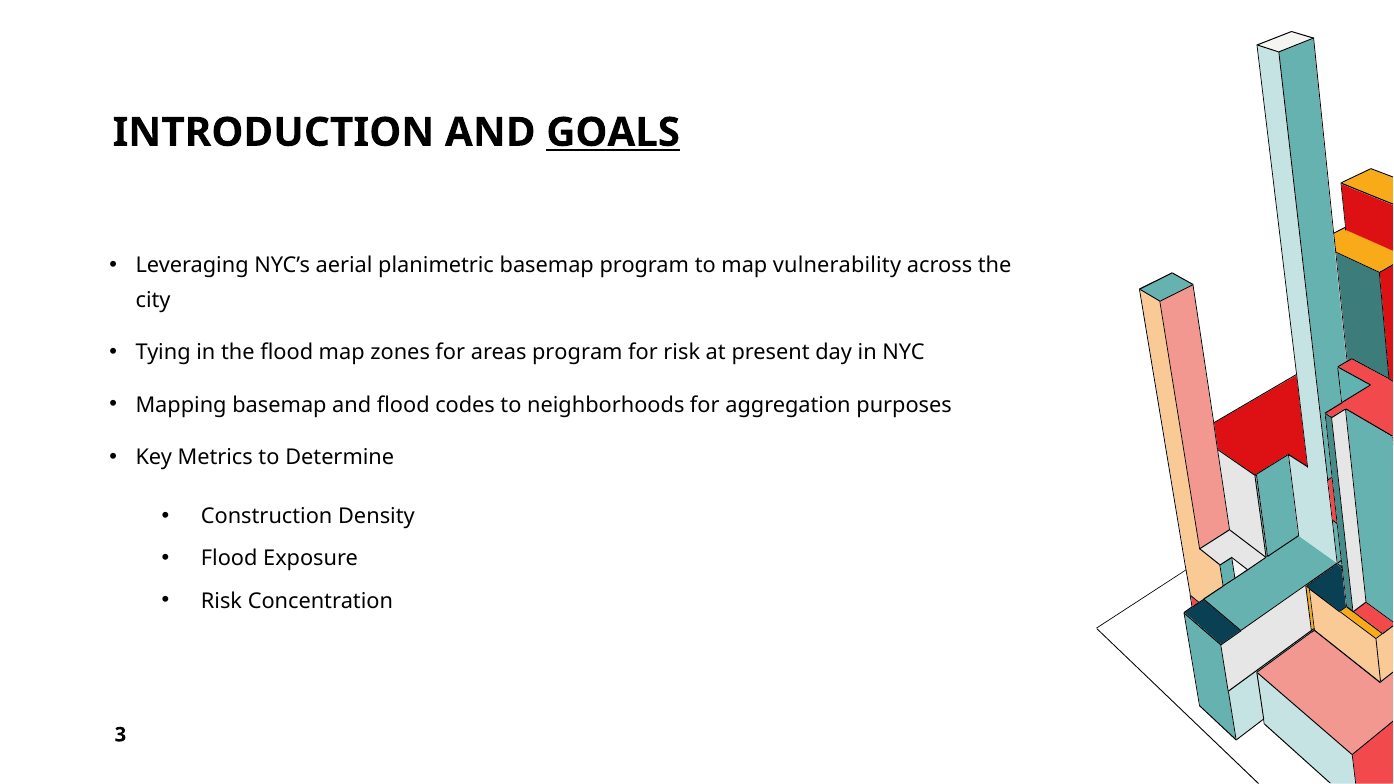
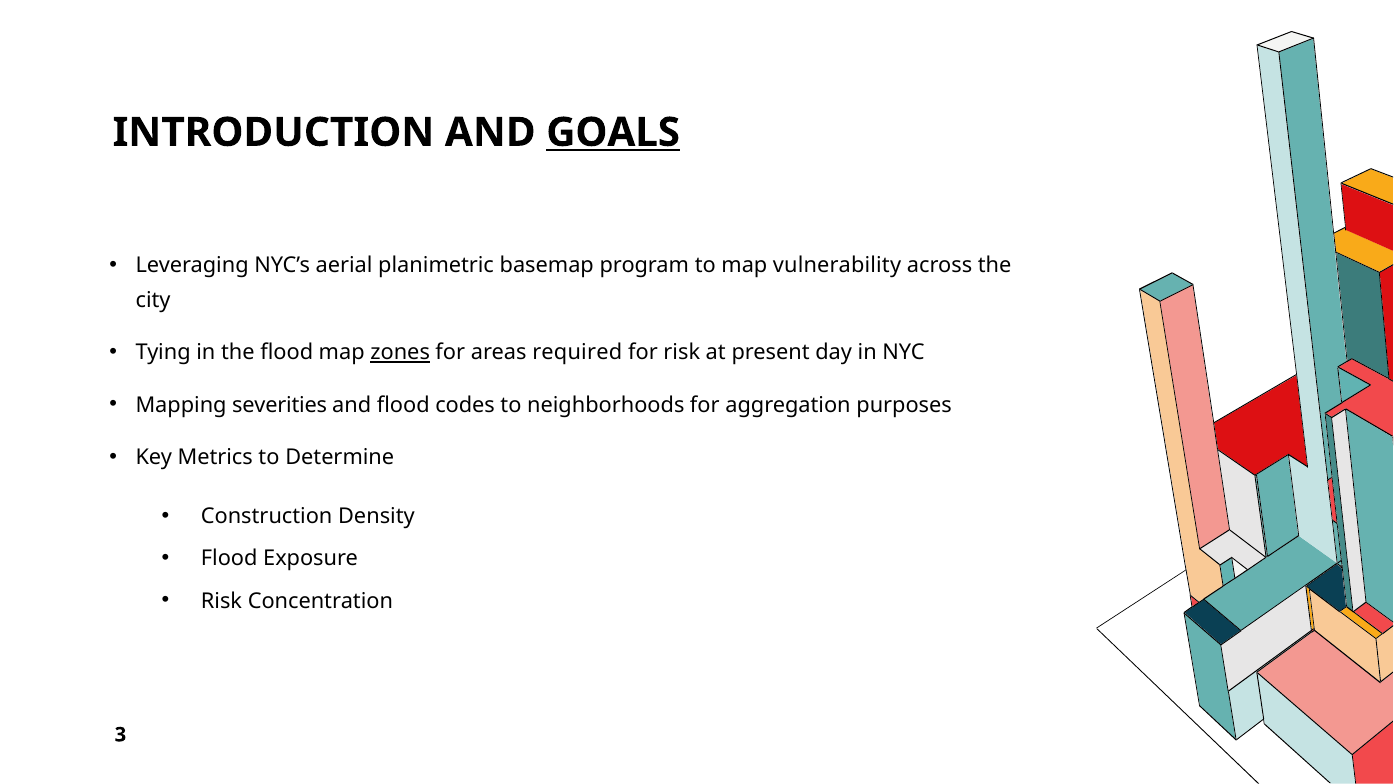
zones underline: none -> present (400, 353)
areas program: program -> required (577, 353)
Mapping basemap: basemap -> severities (280, 405)
